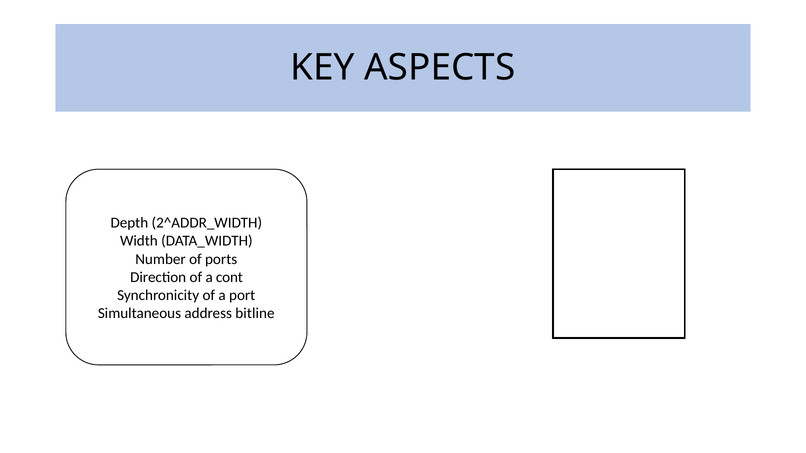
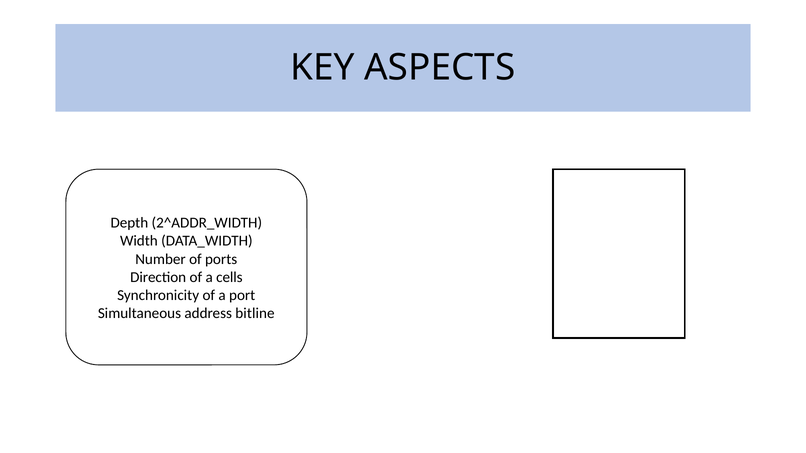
cont: cont -> cells (229, 277)
